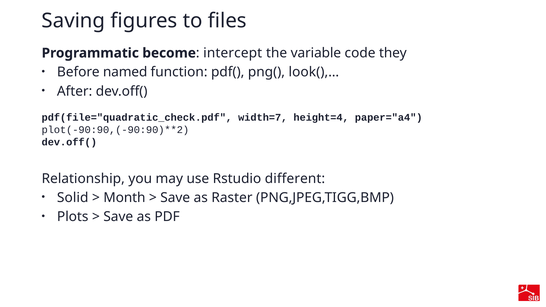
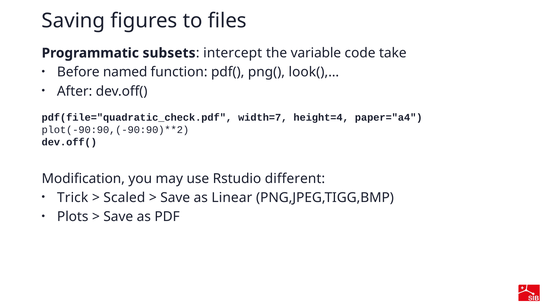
become: become -> subsets (169, 53)
they: they -> take (393, 53)
Relationship: Relationship -> Modification (83, 179)
Solid: Solid -> Trick (73, 198)
Month: Month -> Scaled (124, 198)
Raster: Raster -> Linear (232, 198)
